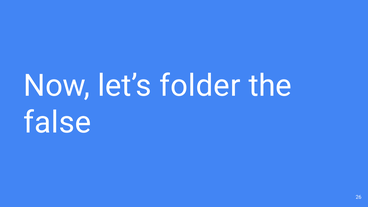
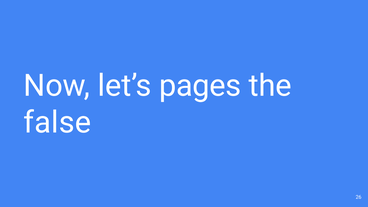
folder: folder -> pages (200, 86)
